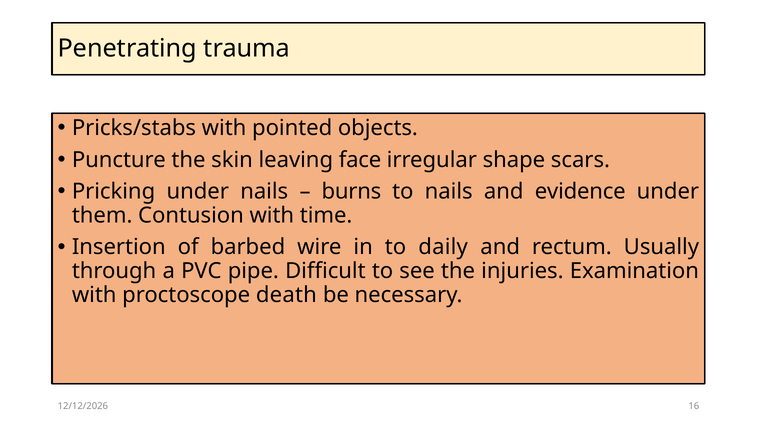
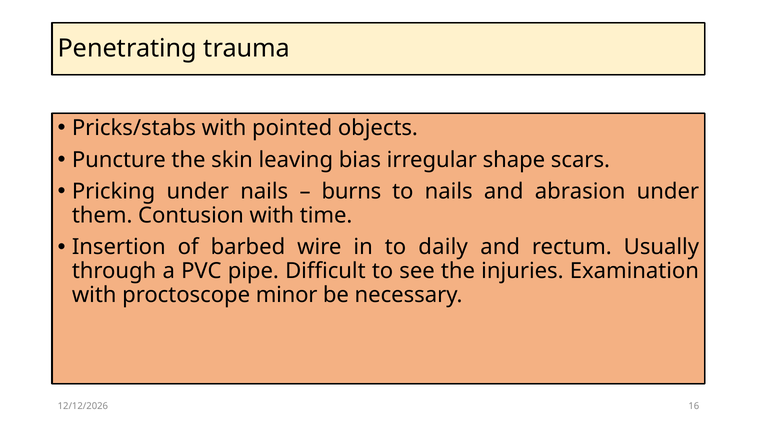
face: face -> bias (360, 160)
evidence: evidence -> abrasion (580, 191)
death: death -> minor (287, 295)
